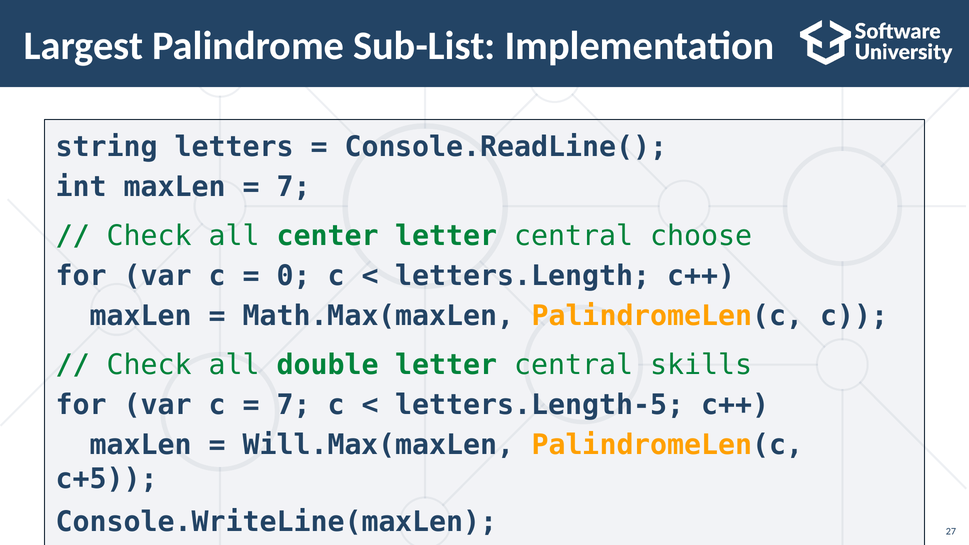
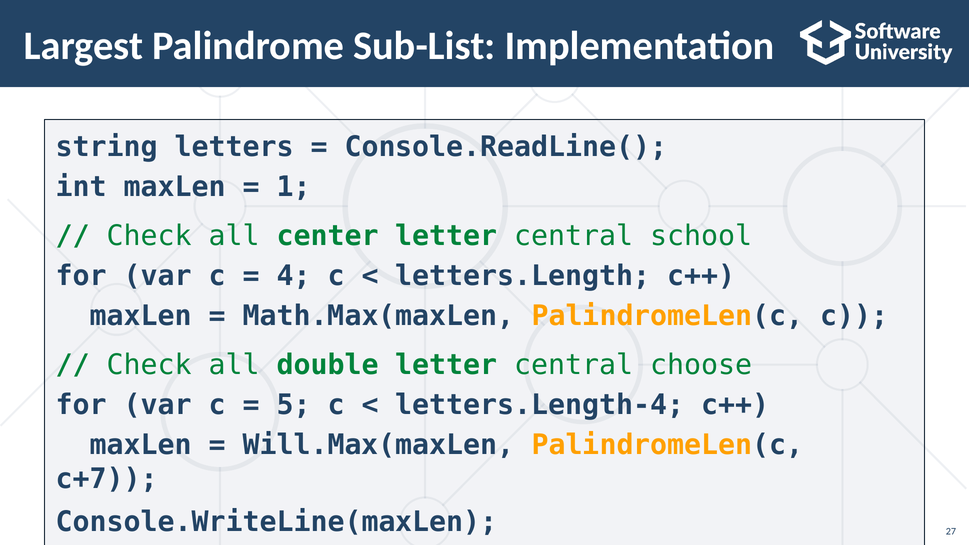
7: 7 -> 1 (294, 187)
choose: choose -> school (701, 236)
0: 0 -> 4 (294, 276)
skills: skills -> choose (701, 365)
7: 7 -> 5 (294, 405)
letters.Length-5: letters.Length-5 -> letters.Length-4 (540, 405)
c+5: c+5 -> c+7 (107, 479)
